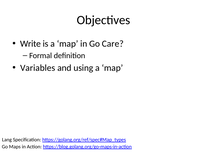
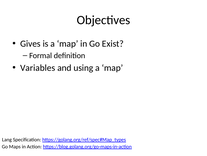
Write: Write -> Gives (30, 43)
Care: Care -> Exist (113, 43)
